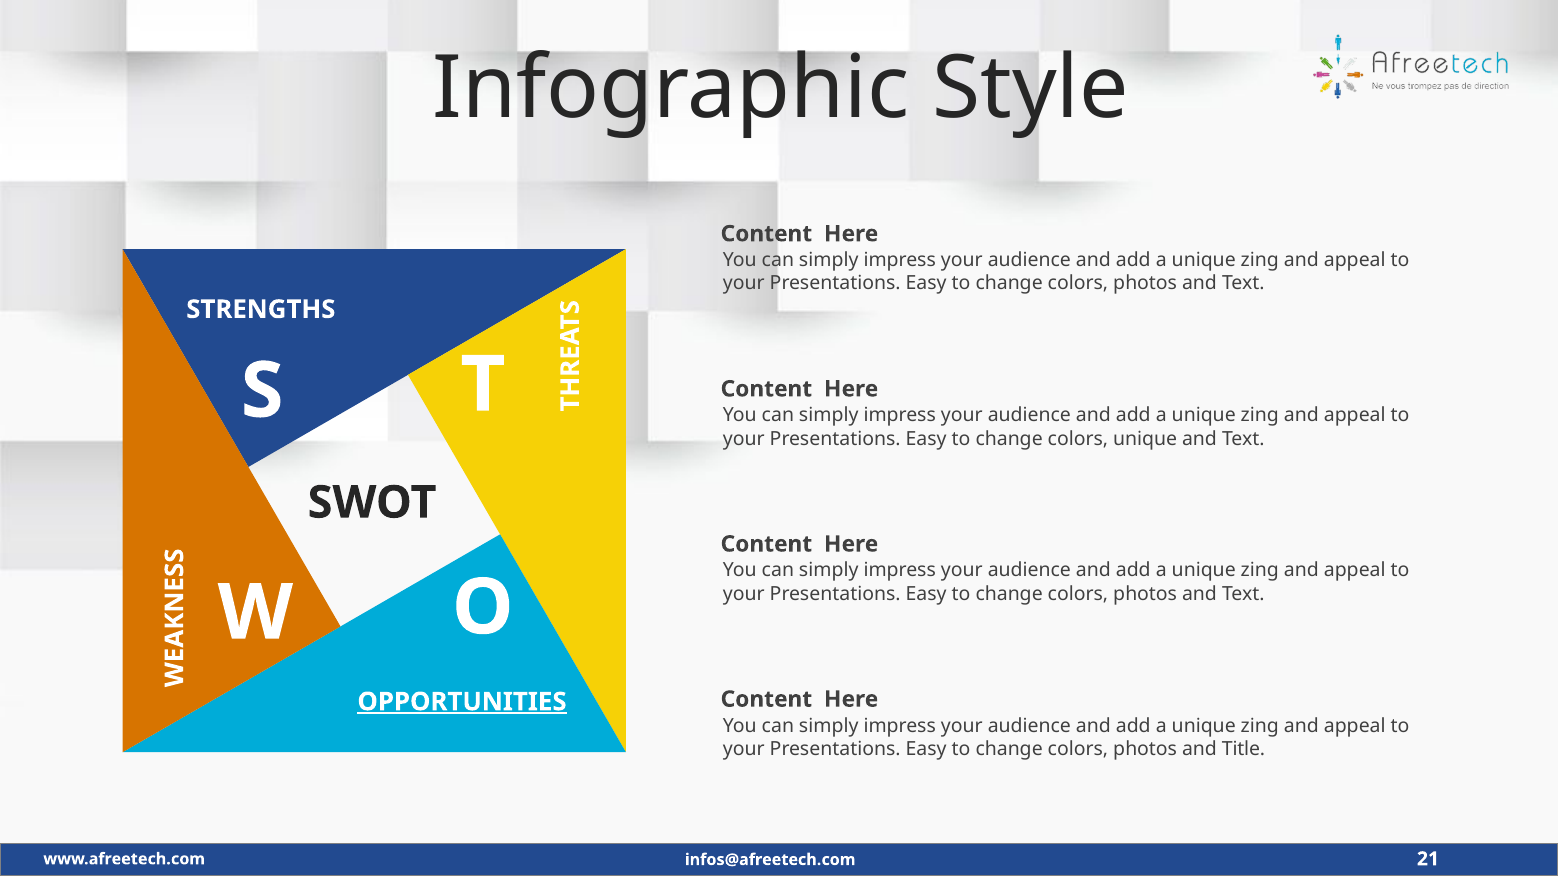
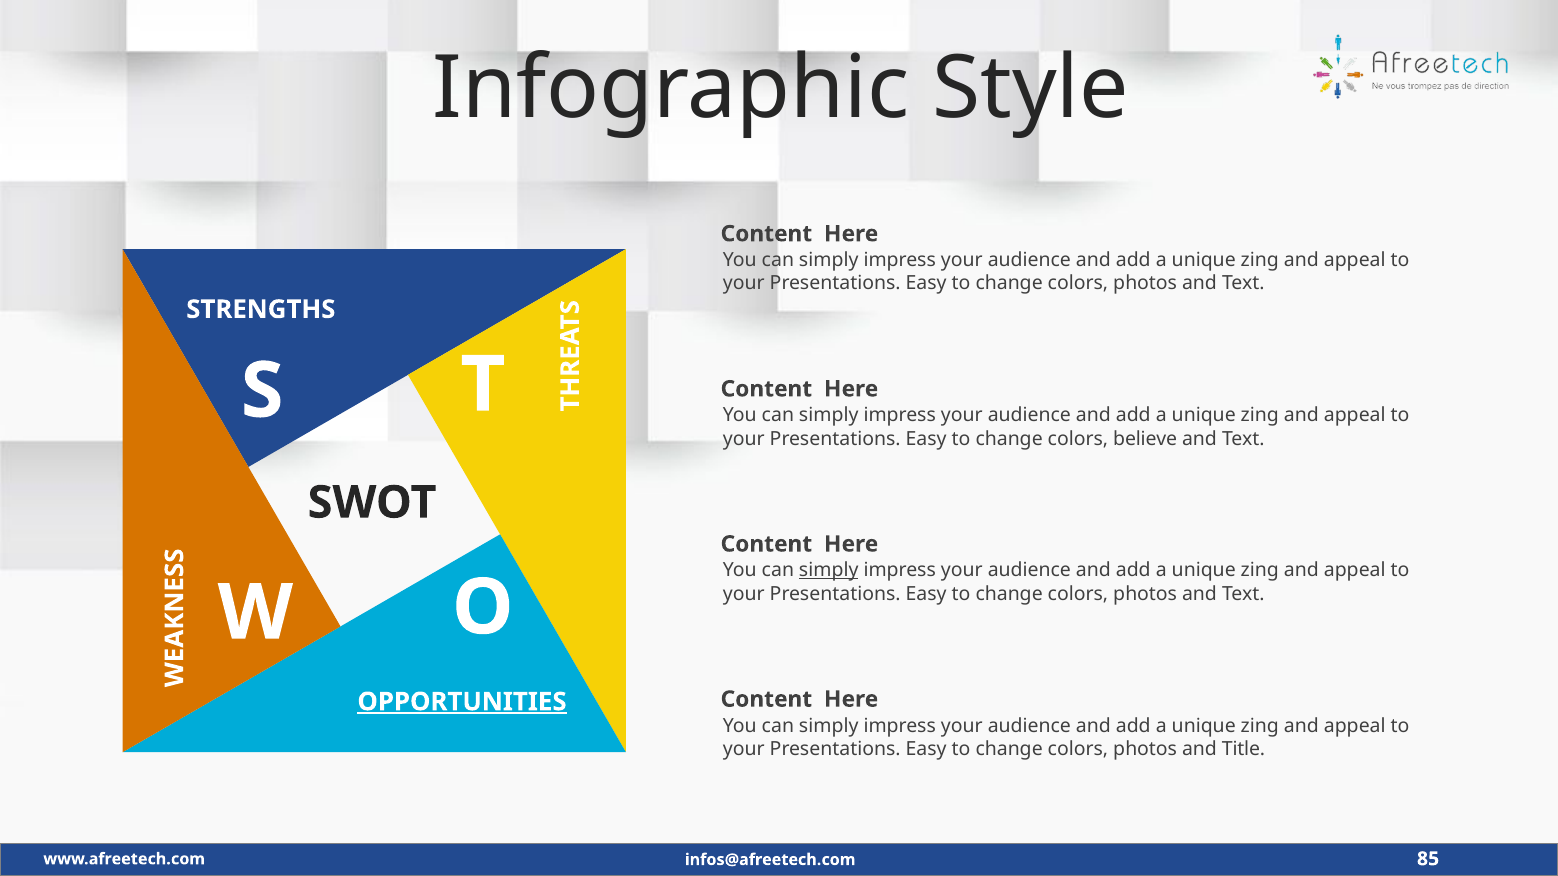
colors unique: unique -> believe (1145, 439)
simply underline: none -> present (829, 571)
21: 21 -> 85 (1428, 859)
